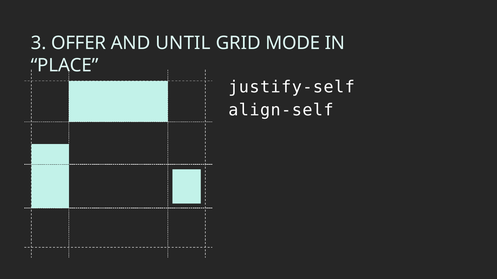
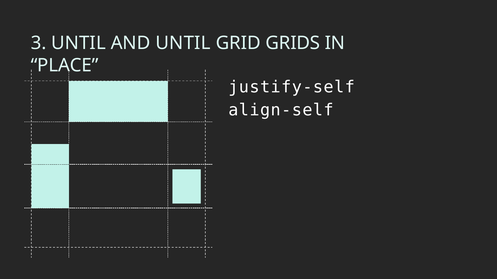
3 OFFER: OFFER -> UNTIL (79, 43)
MODE: MODE -> GRIDS (293, 43)
